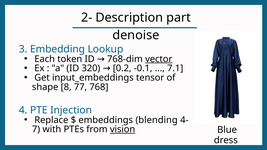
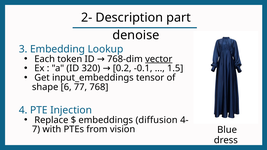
7.1: 7.1 -> 1.5 (175, 68)
8: 8 -> 6 (66, 87)
blending: blending -> diffusion (157, 120)
vision underline: present -> none (123, 129)
